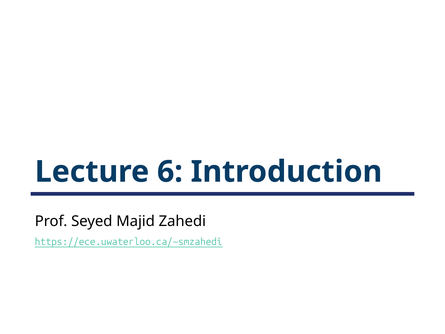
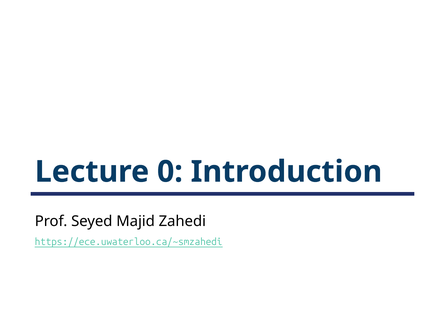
6: 6 -> 0 (170, 172)
